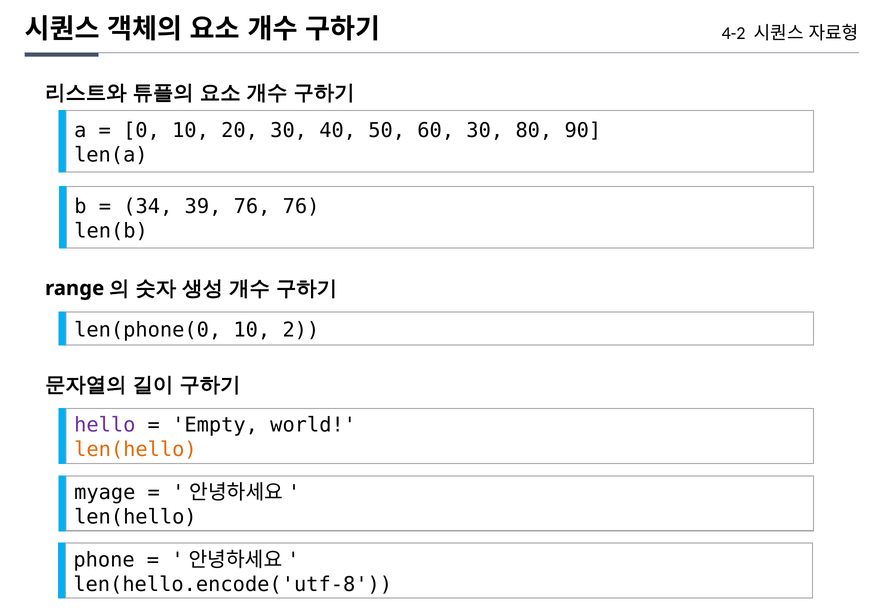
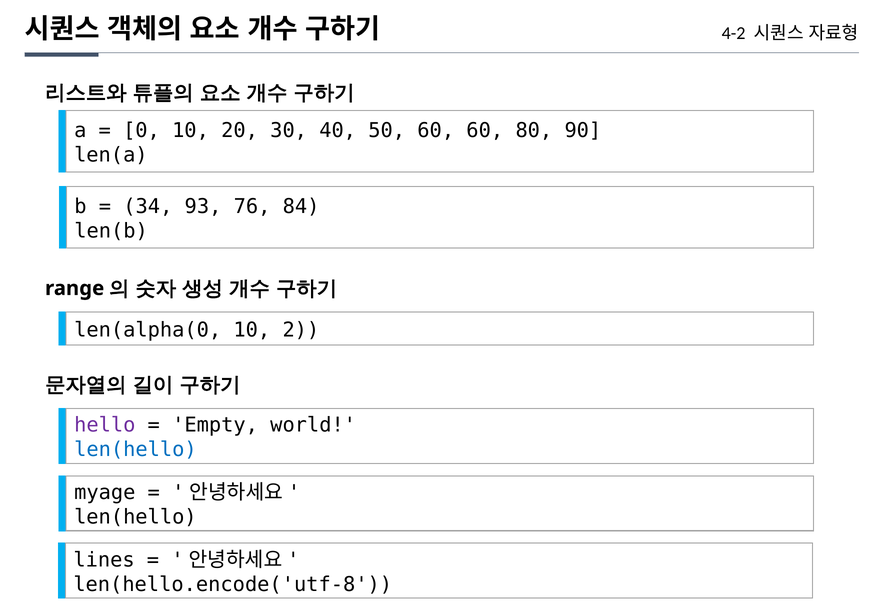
60 30: 30 -> 60 (485, 130)
39: 39 -> 93 (203, 206)
76 76: 76 -> 84 (301, 206)
len(phone(0: len(phone(0 -> len(alpha(0 (148, 330)
len(hello colour: orange -> blue (135, 449)
phone: phone -> lines (104, 559)
